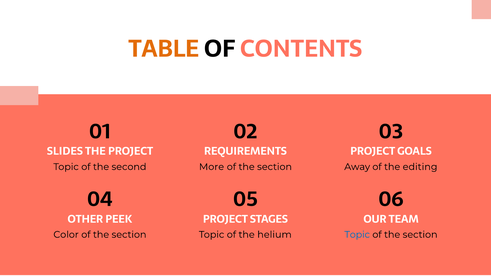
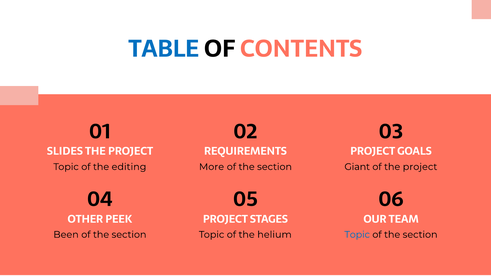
TABLE colour: orange -> blue (164, 49)
second: second -> editing (129, 167)
Away: Away -> Giant (357, 167)
of the editing: editing -> project (420, 167)
Color: Color -> Been (66, 235)
